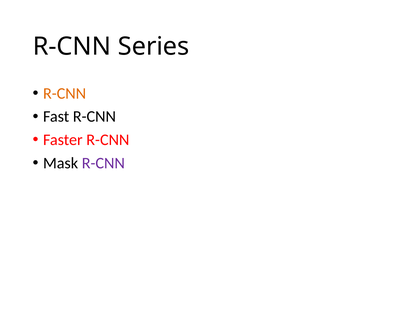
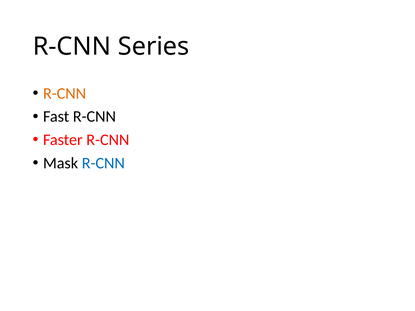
R-CNN colour: purple -> blue (103, 163)
